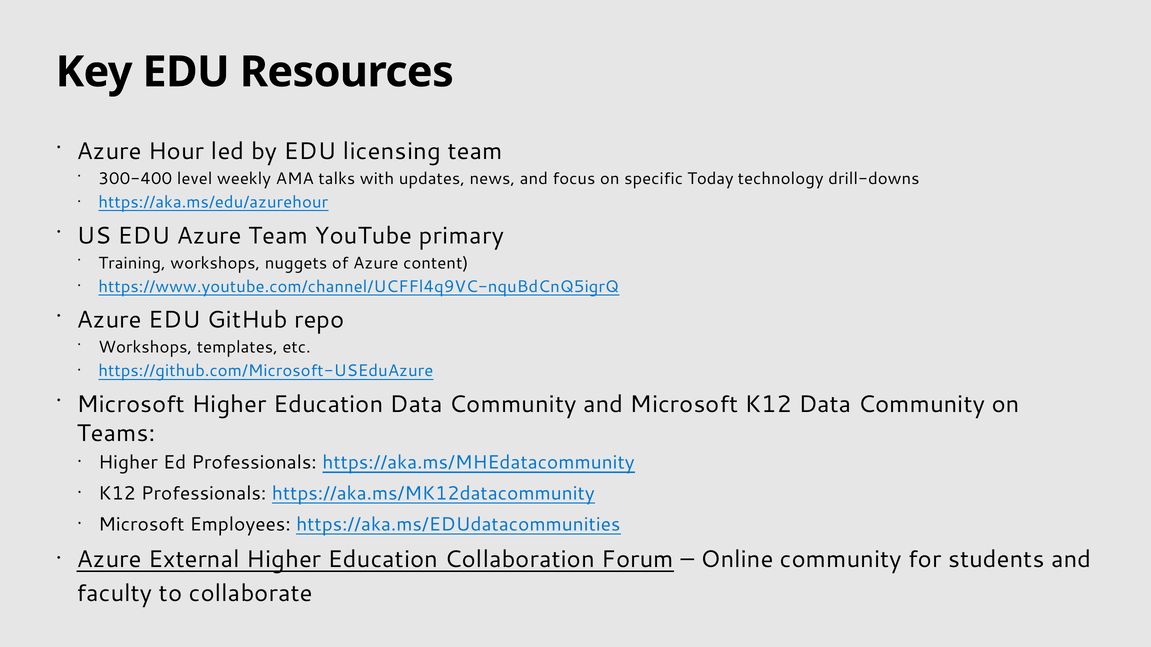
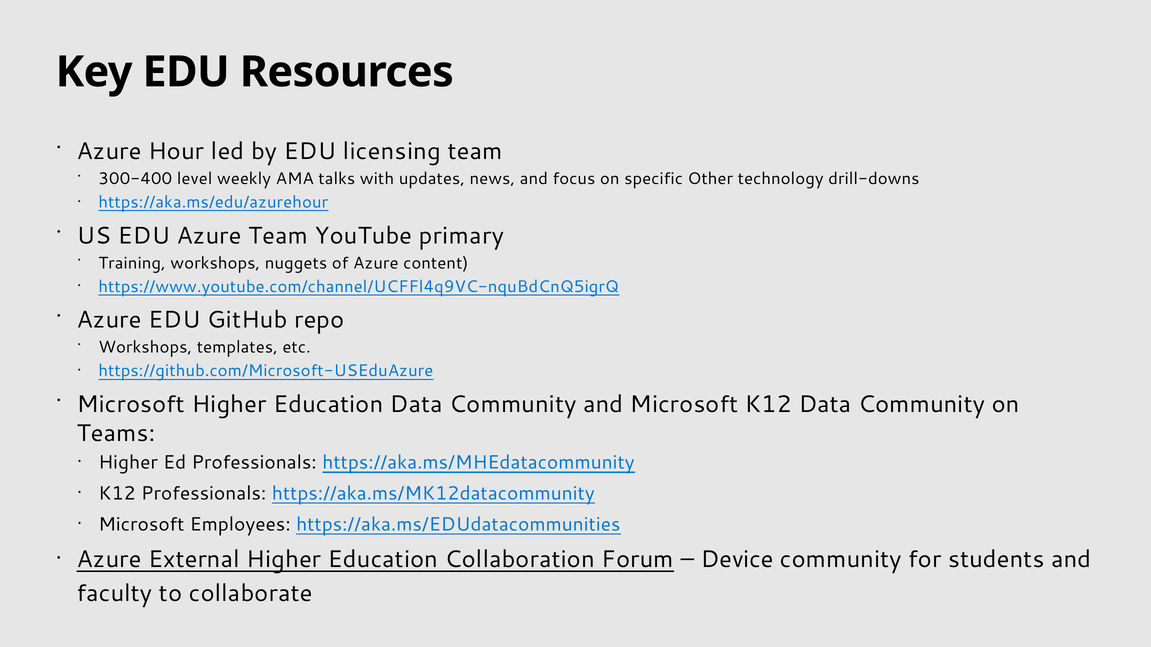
Today: Today -> Other (710, 179)
Online: Online -> Device (737, 560)
